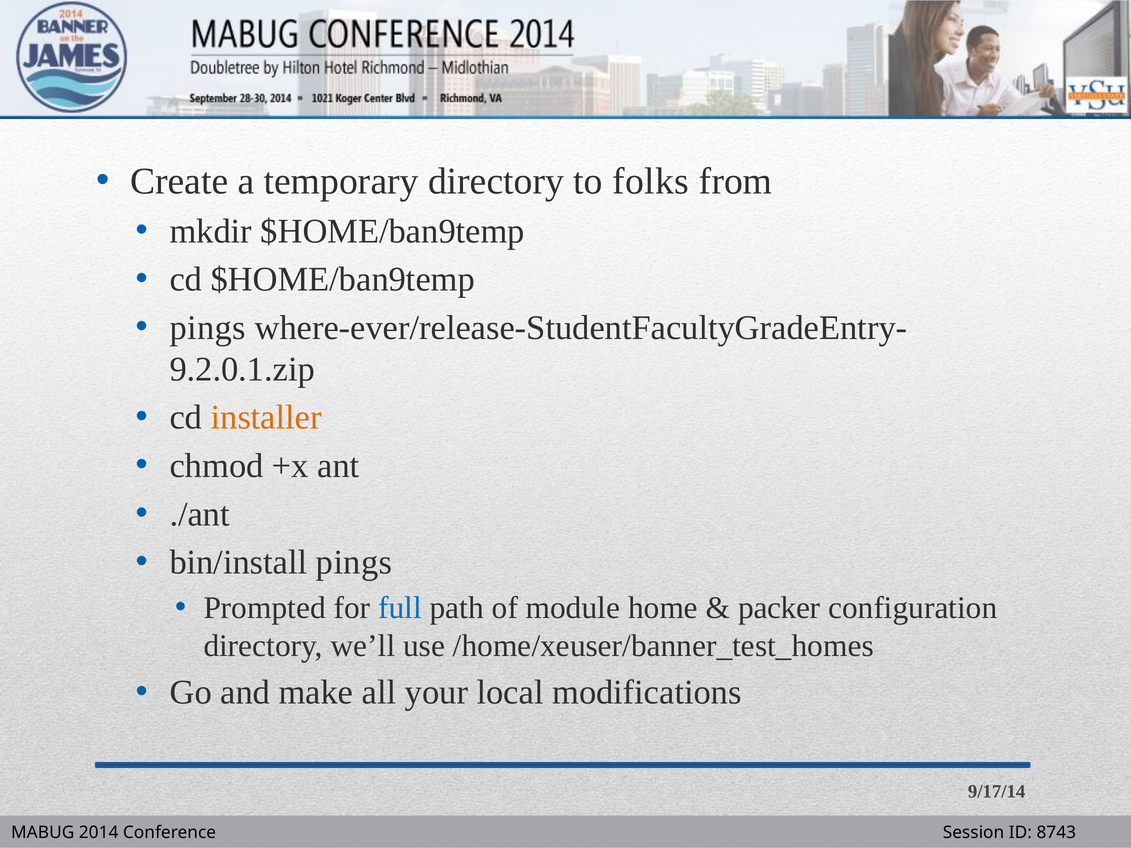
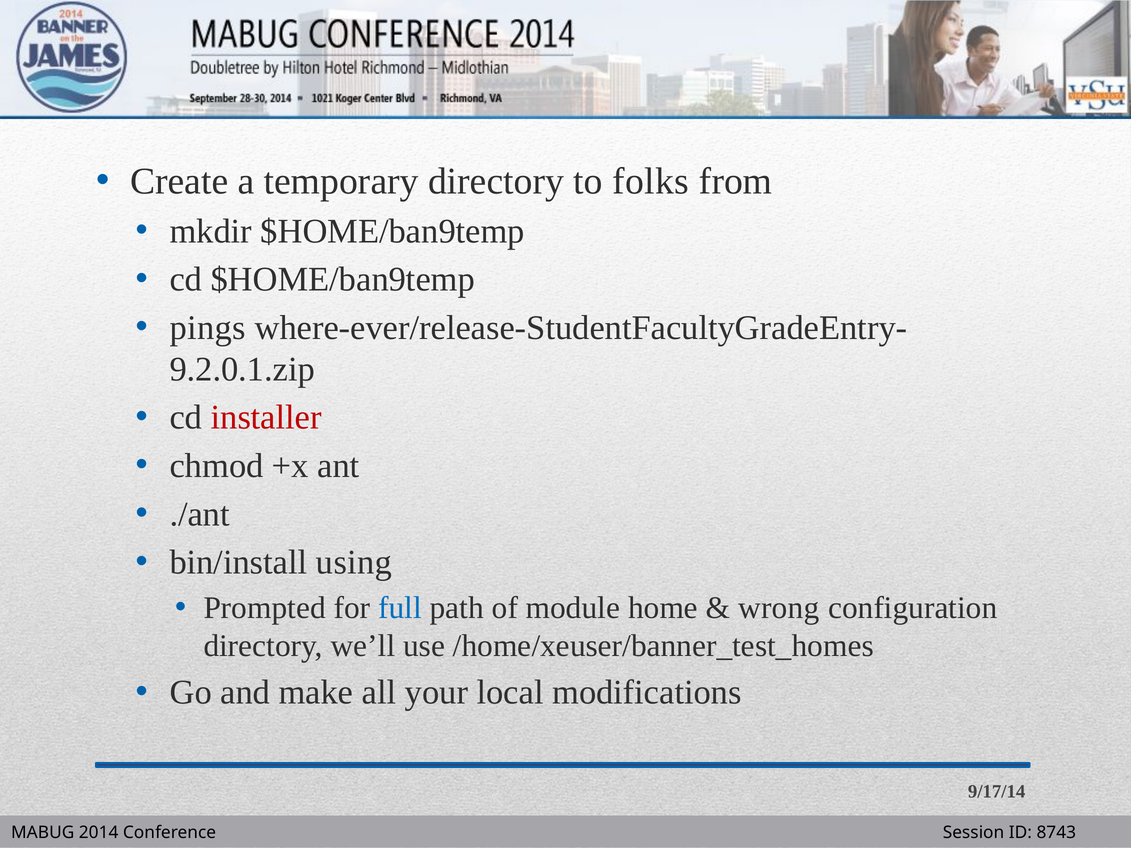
installer colour: orange -> red (266, 418)
bin/install pings: pings -> using (354, 563)
packer: packer -> wrong (779, 608)
